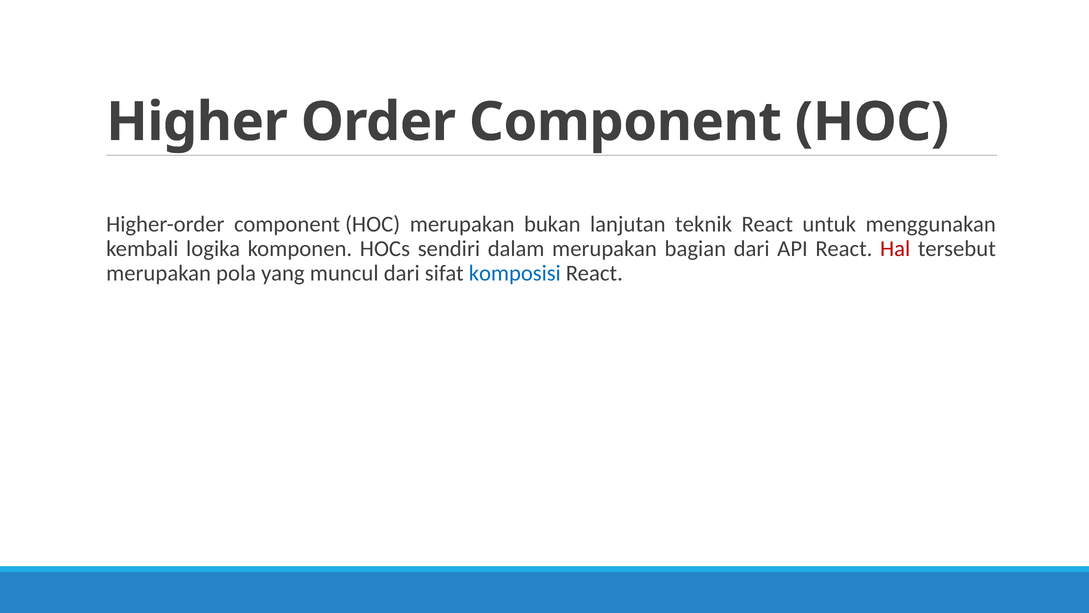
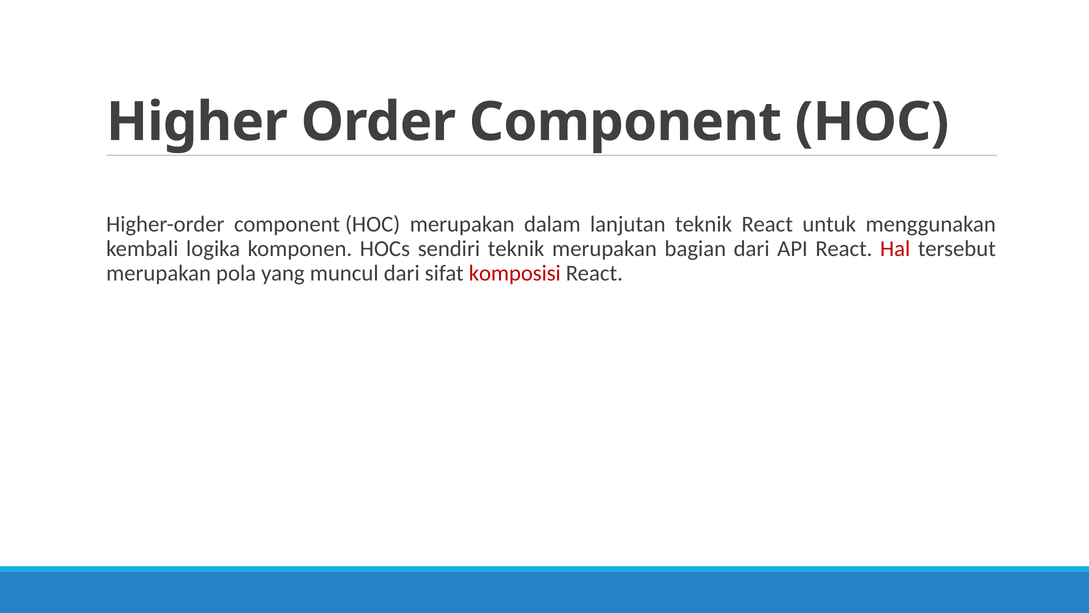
bukan: bukan -> dalam (552, 224)
sendiri dalam: dalam -> teknik (516, 249)
komposisi colour: blue -> red (515, 273)
